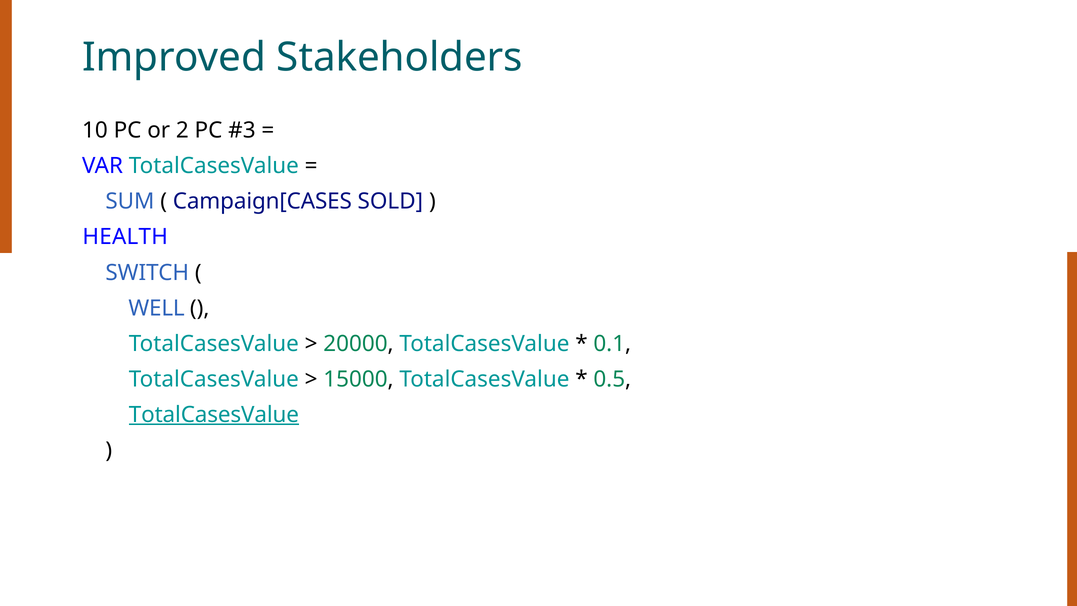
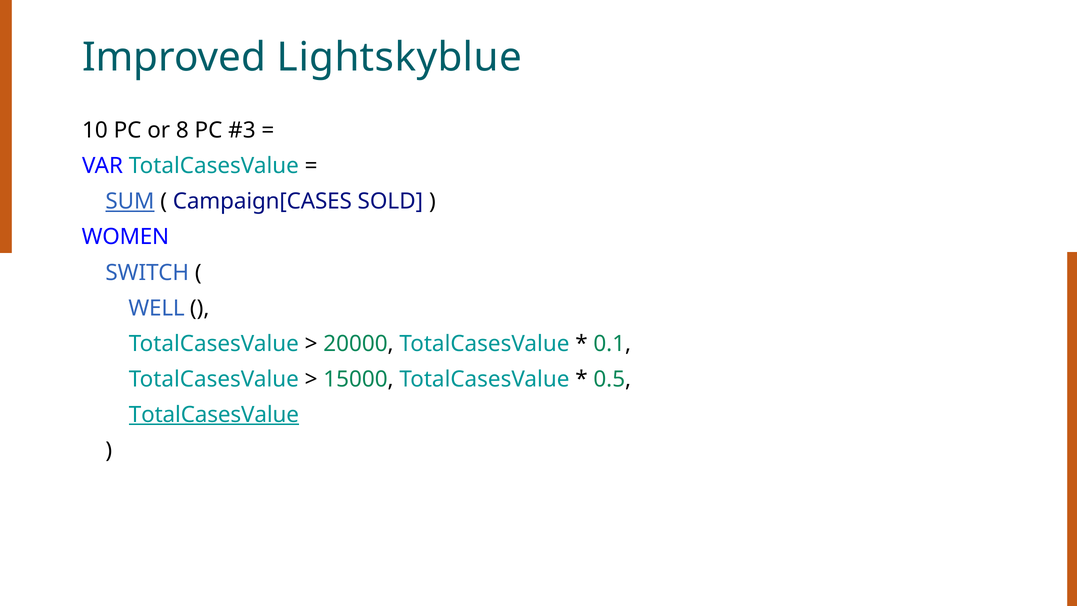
Stakeholders: Stakeholders -> Lightskyblue (399, 57)
2: 2 -> 8 (182, 131)
SUM underline: none -> present (130, 202)
HEALTH: HEALTH -> WOMEN (125, 237)
